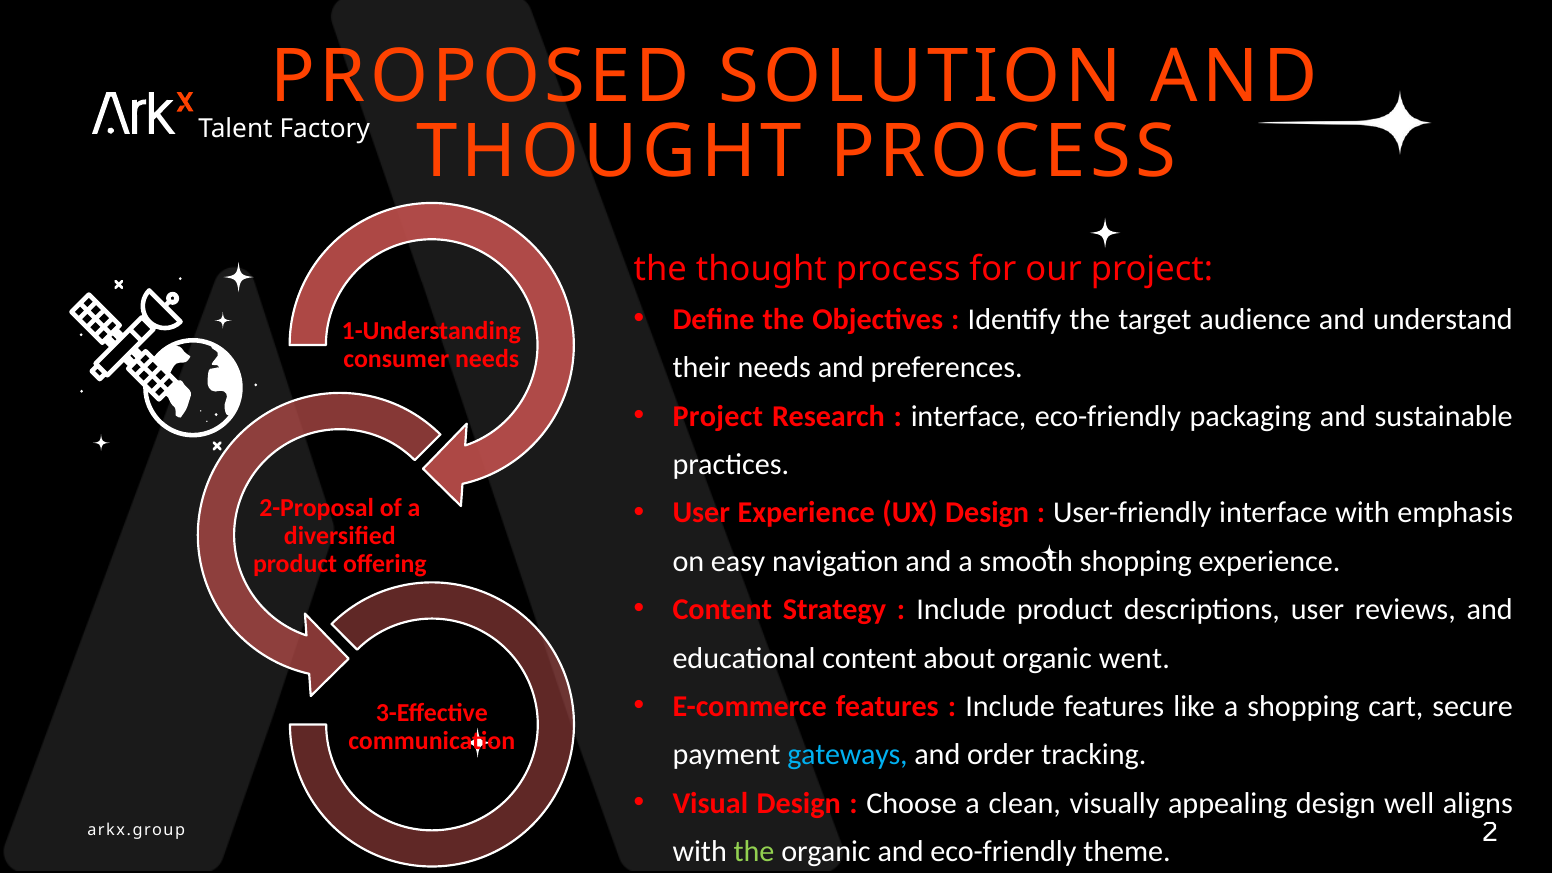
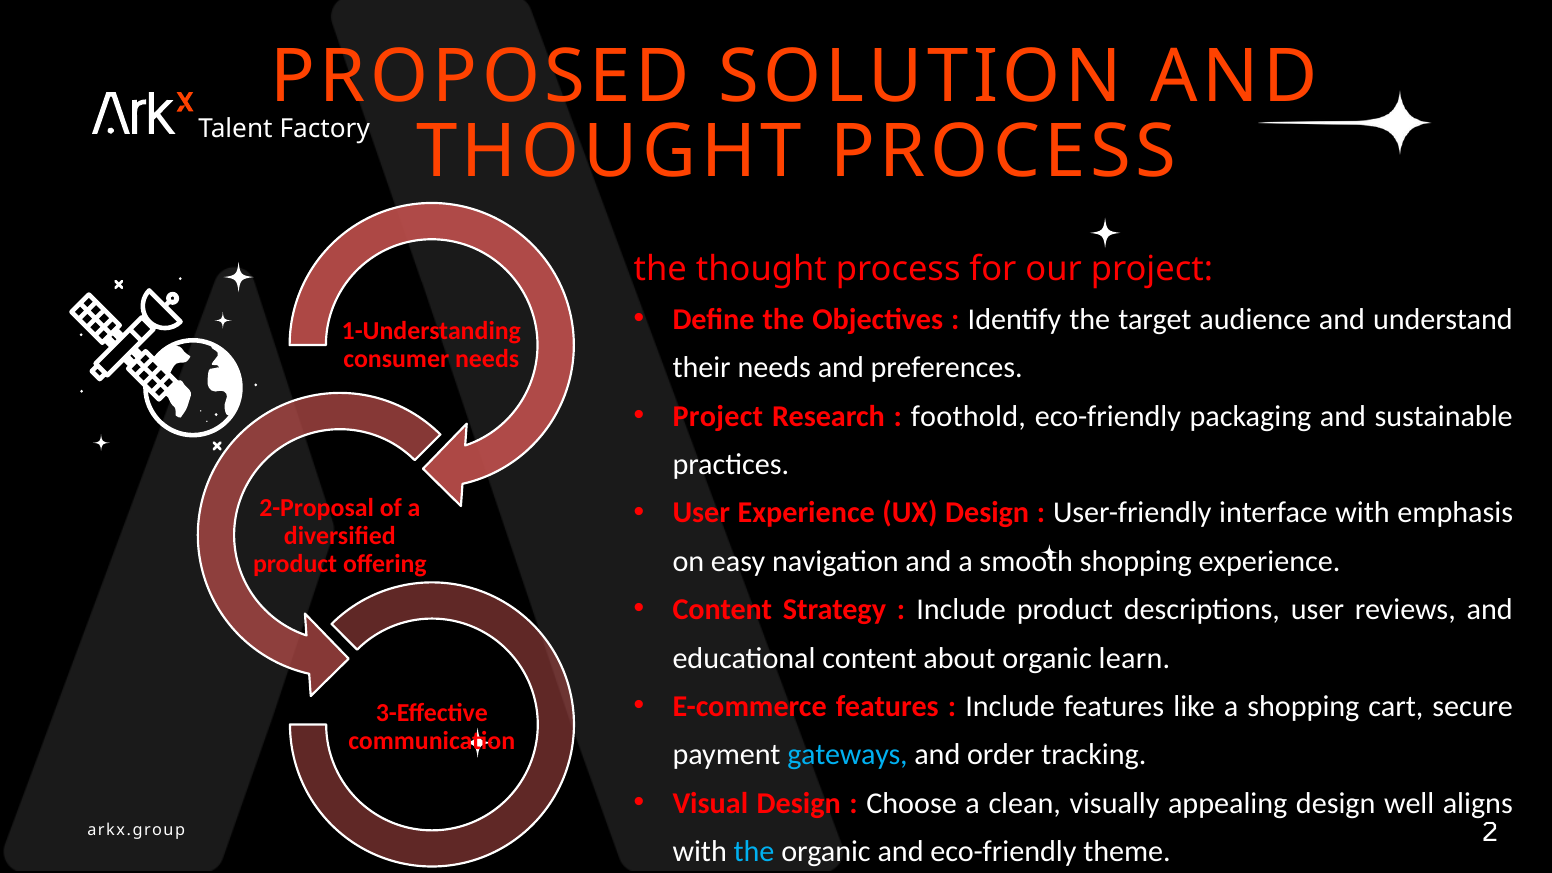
interface: interface -> foothold (968, 416)
went: went -> learn (1134, 658)
the colour: light green -> light blue (754, 852)
